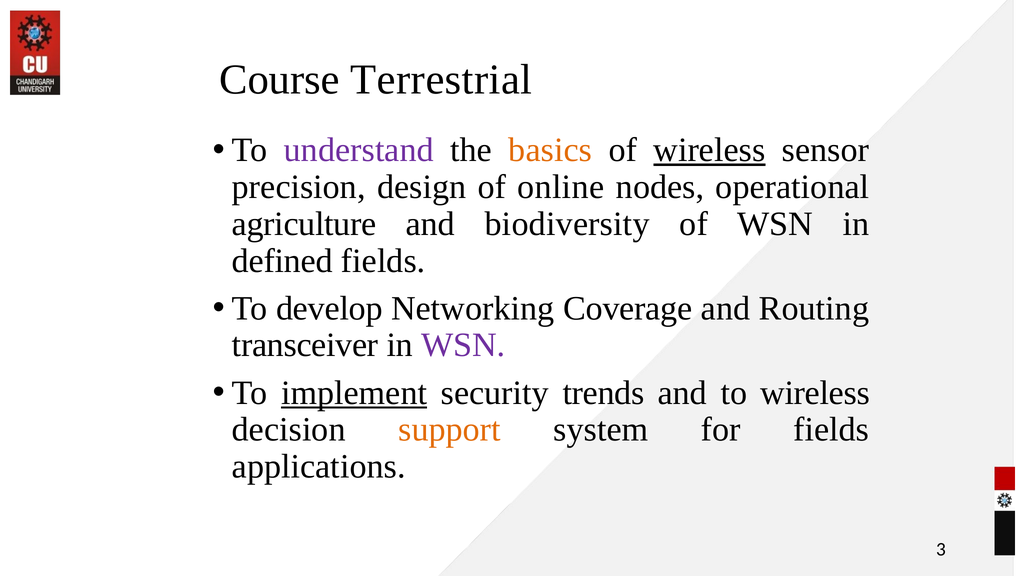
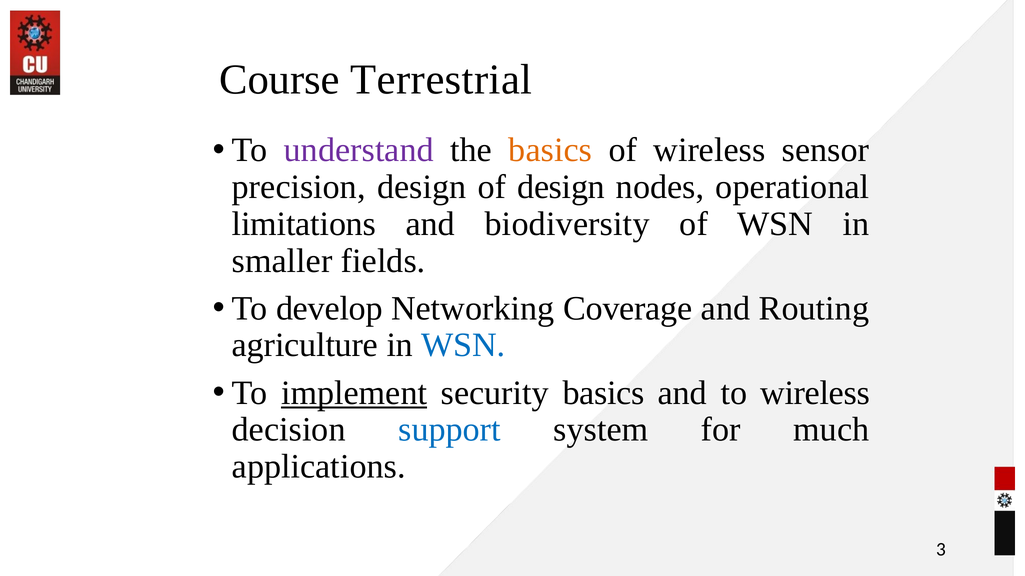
wireless underline: present -> none (709, 150)
of online: online -> design (561, 187)
agriculture: agriculture -> limitations (304, 224)
defined: defined -> smaller (282, 261)
transceiver: transceiver -> agriculture (305, 346)
WSN colour: purple -> blue (463, 346)
security trends: trends -> basics (604, 393)
support colour: orange -> blue (450, 430)
for fields: fields -> much (831, 430)
